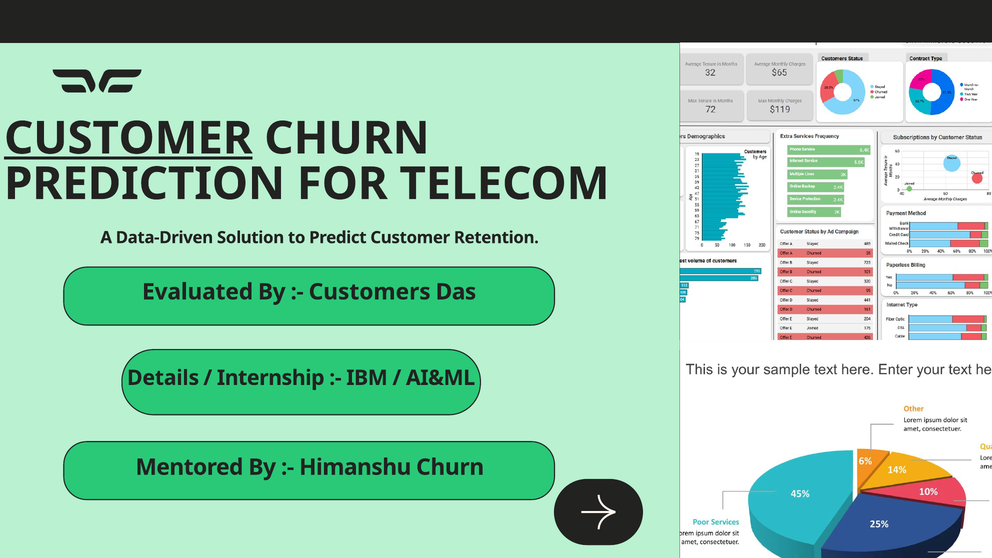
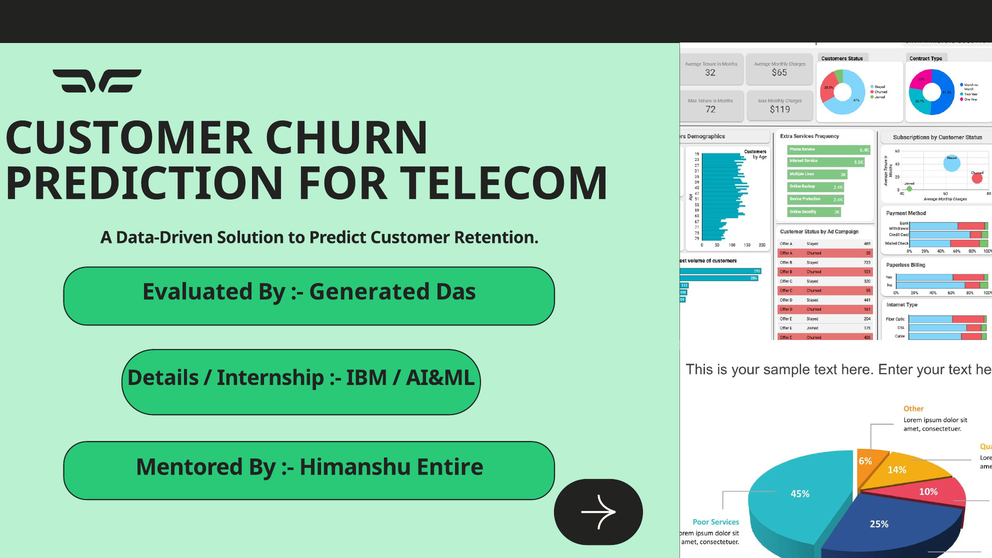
CUSTOMER underline: present -> none (128, 138)
Customers: Customers -> Generated (370, 292)
Himanshu Churn: Churn -> Entire (450, 467)
